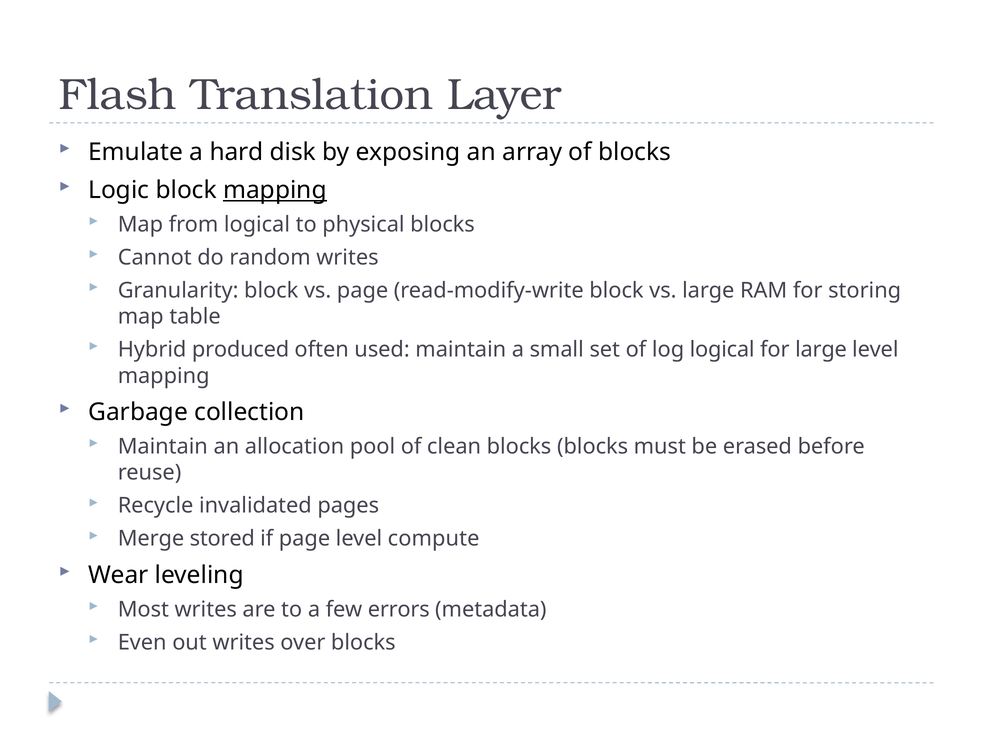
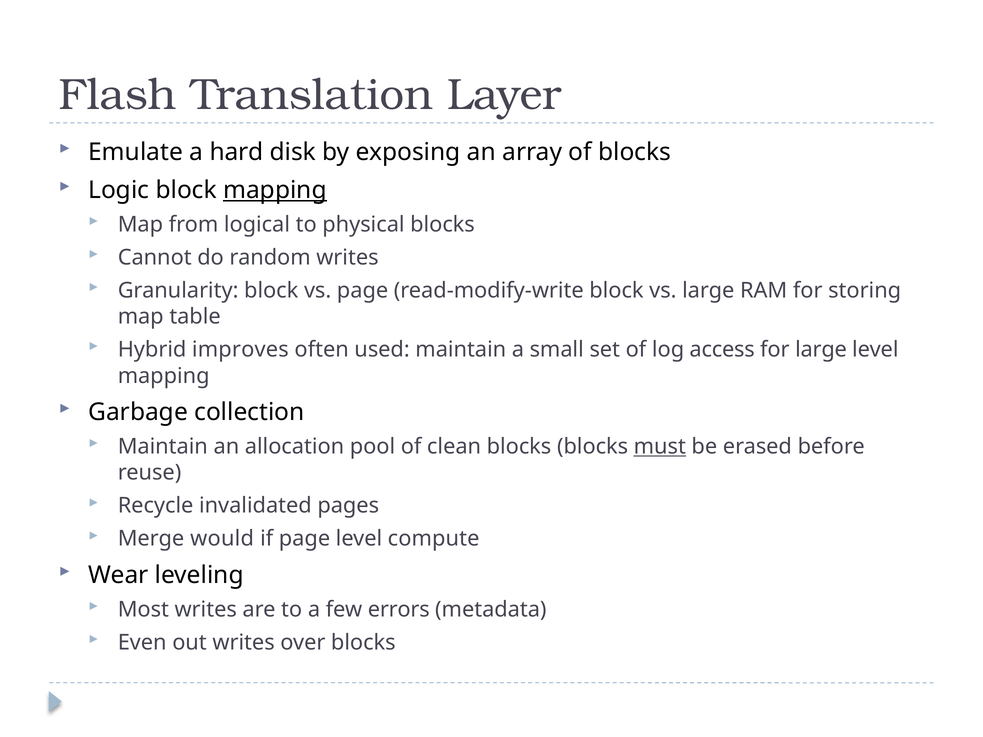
produced: produced -> improves (240, 350)
log logical: logical -> access (722, 350)
must underline: none -> present (660, 447)
stored: stored -> would (222, 539)
